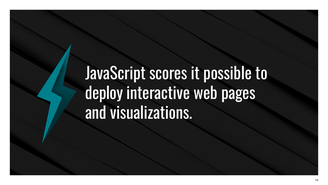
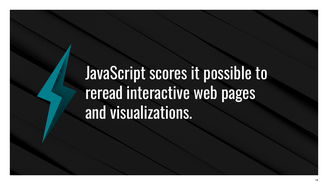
deploy: deploy -> reread (104, 93)
